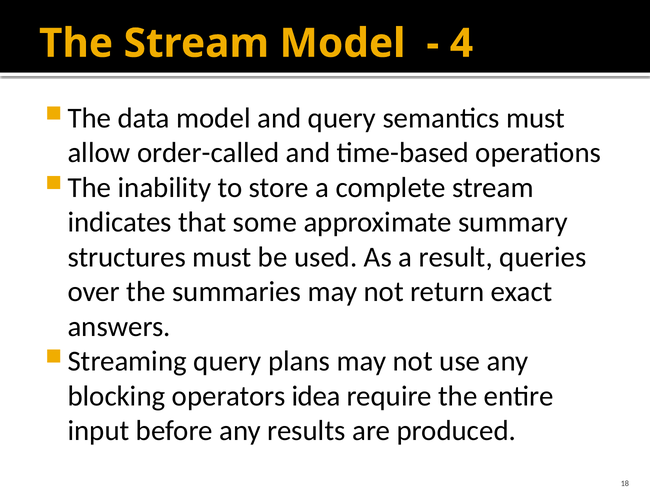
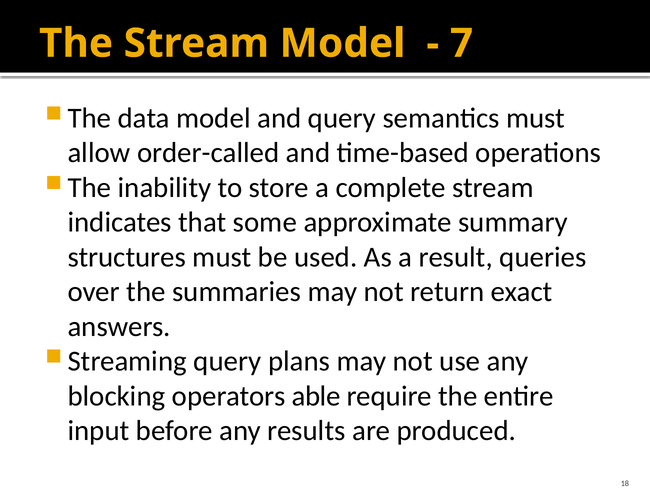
4: 4 -> 7 (462, 43)
idea: idea -> able (316, 396)
